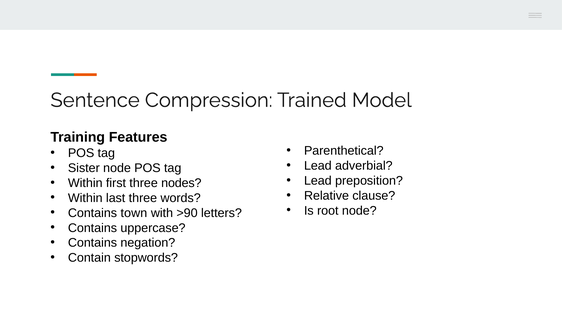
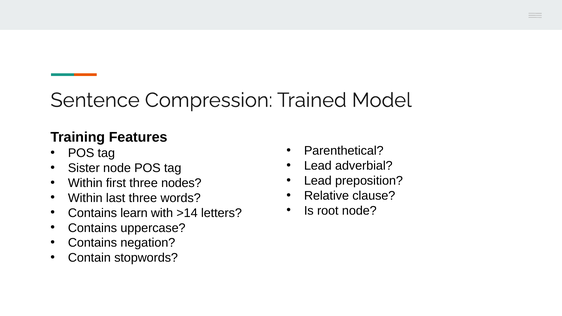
town: town -> learn (134, 213)
>90: >90 -> >14 (187, 213)
